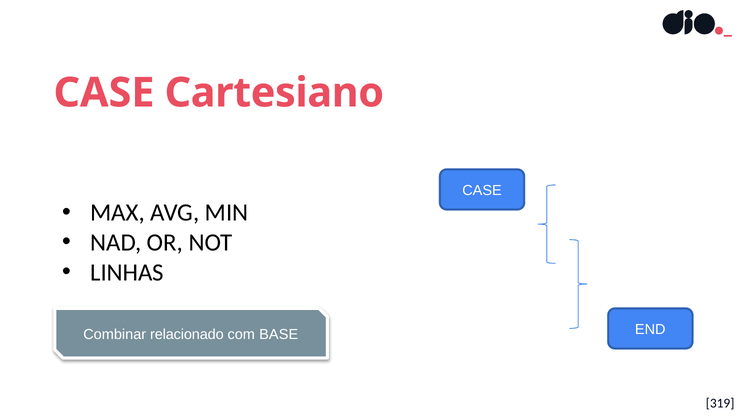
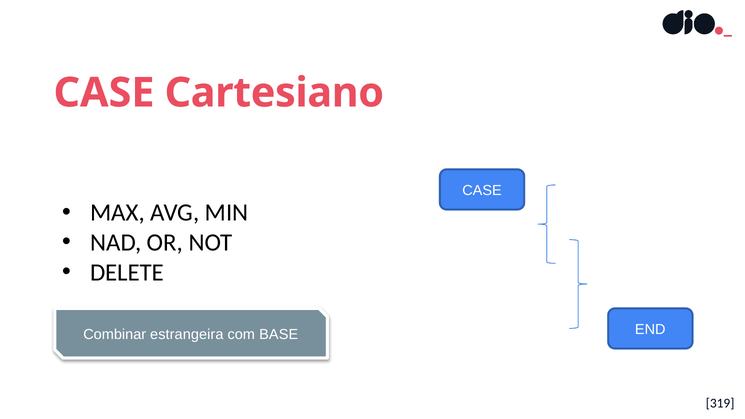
LINHAS: LINHAS -> DELETE (127, 272)
relacionado: relacionado -> estrangeira (187, 334)
